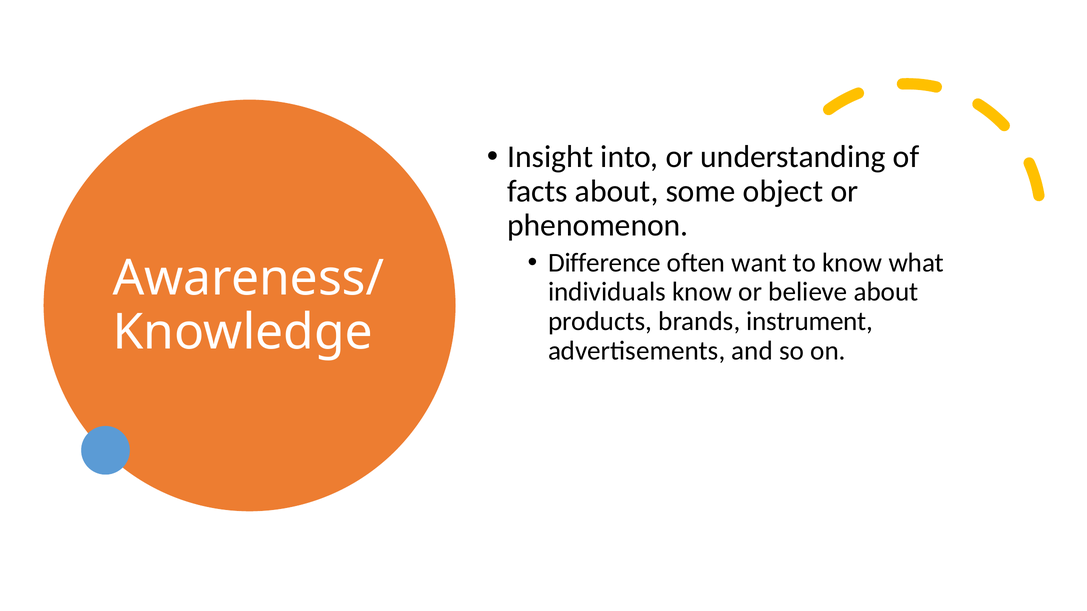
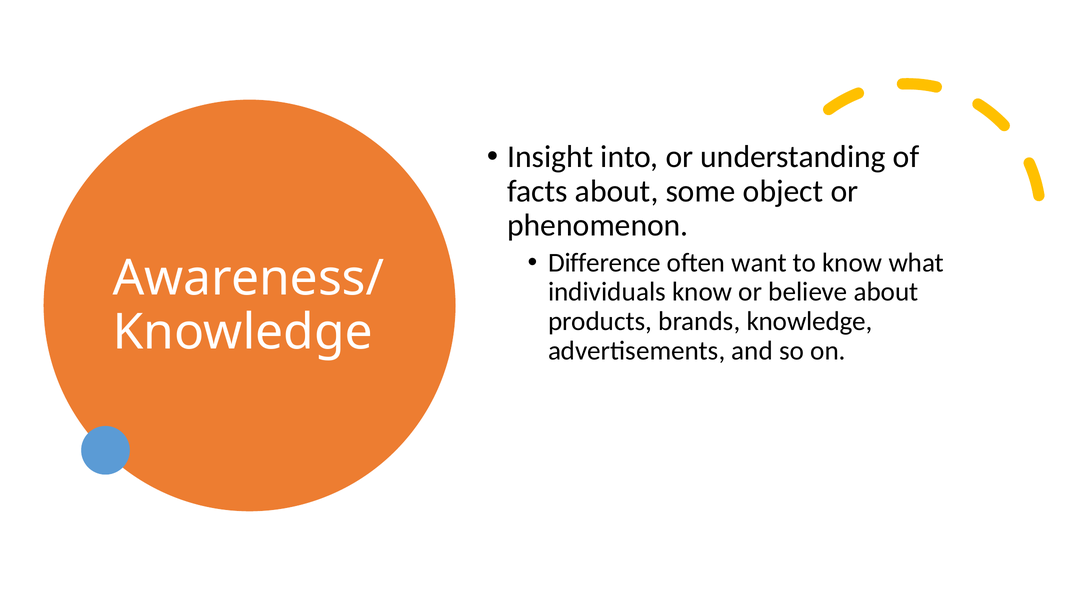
brands instrument: instrument -> knowledge (810, 322)
